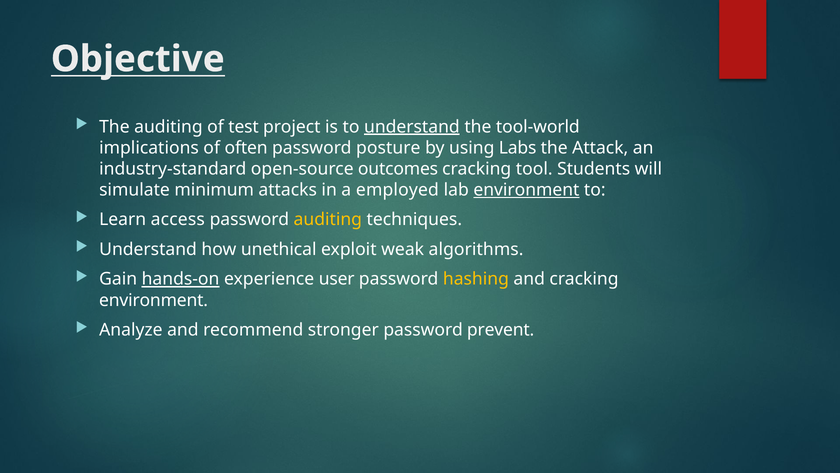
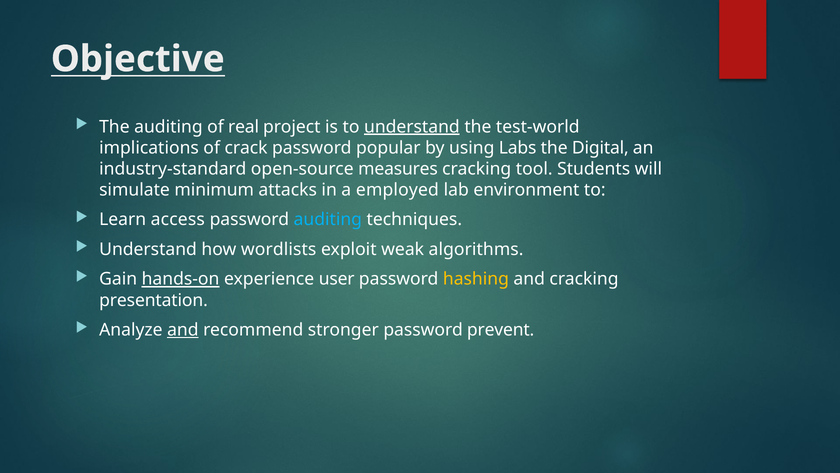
test: test -> real (244, 127)
tool-world: tool-world -> test-world (538, 127)
often: often -> crack (246, 148)
posture: posture -> popular (388, 148)
Attack: Attack -> Digital (600, 148)
outcomes: outcomes -> measures (398, 169)
environment underline: present -> none (526, 190)
auditing colour: yellow -> light blue (328, 219)
unethical: unethical -> wordlists (279, 249)
environment: environment -> presentation (154, 300)
and underline: none -> present (183, 330)
